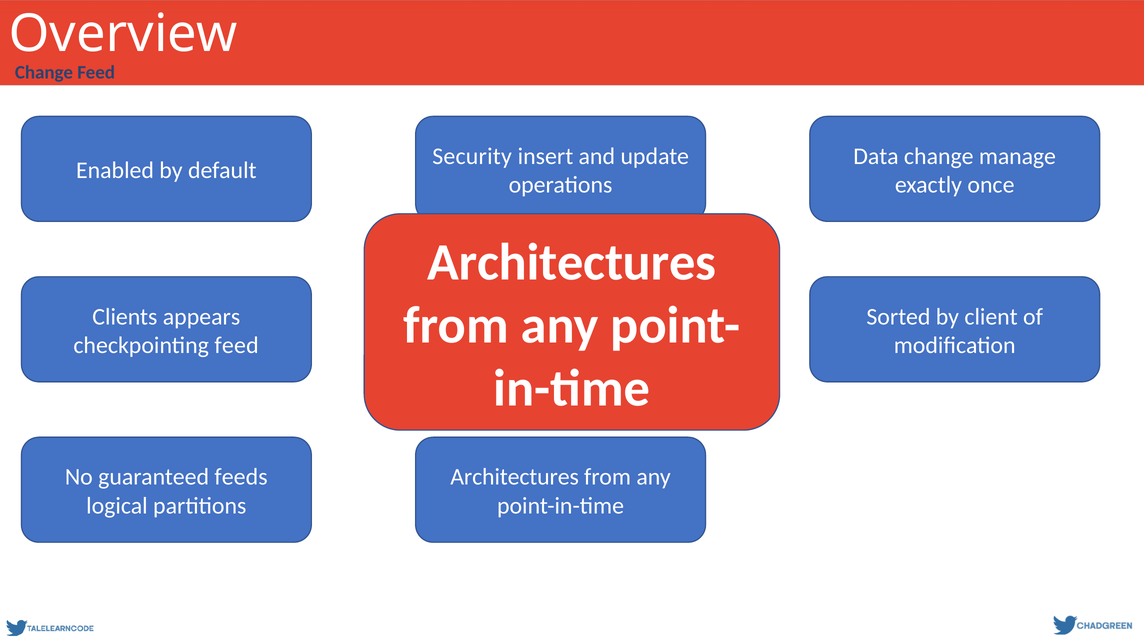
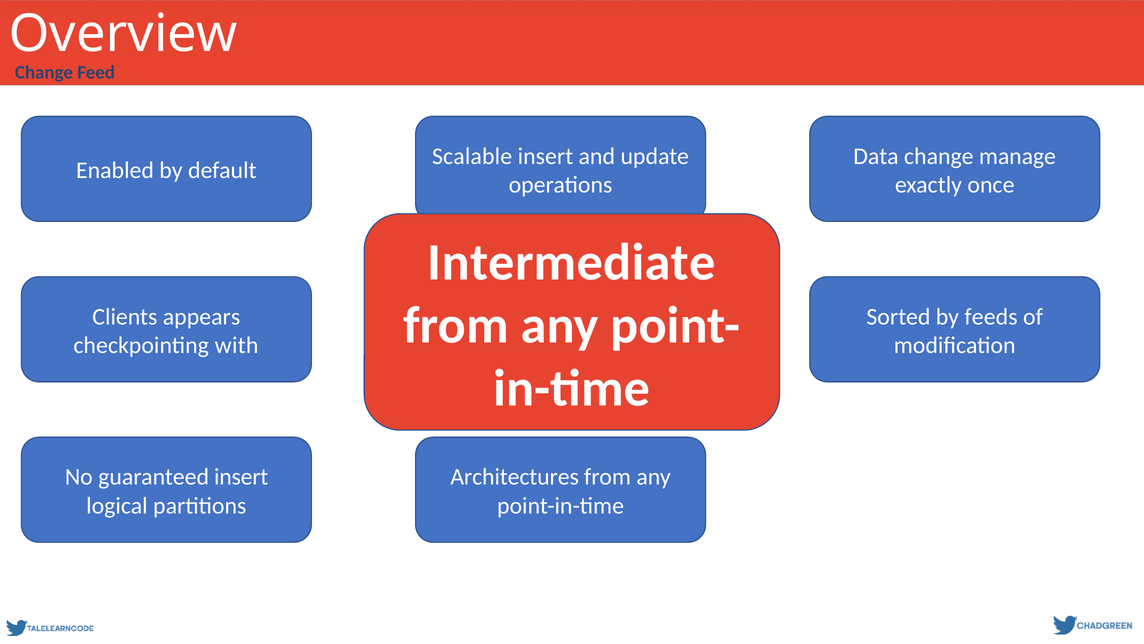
Security: Security -> Scalable (472, 156)
Architectures: Architectures -> Intermediate (572, 262)
client: client -> feeds (991, 316)
checkpointing feed: feed -> with (237, 345)
guaranteed feeds: feeds -> insert (241, 477)
